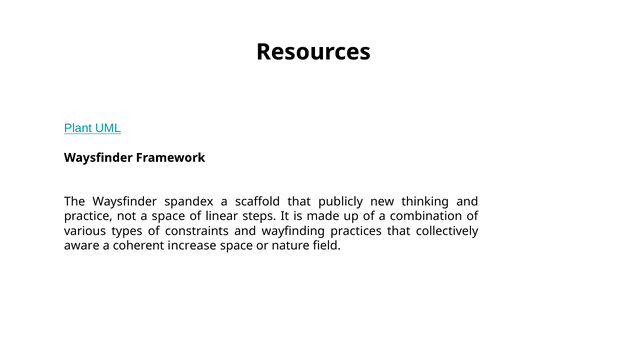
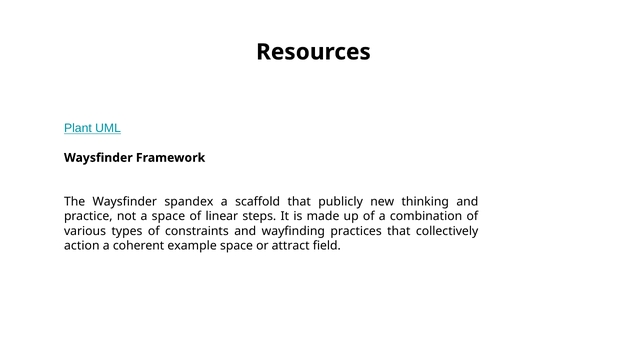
aware: aware -> action (82, 245)
increase: increase -> example (192, 245)
nature: nature -> attract (291, 245)
